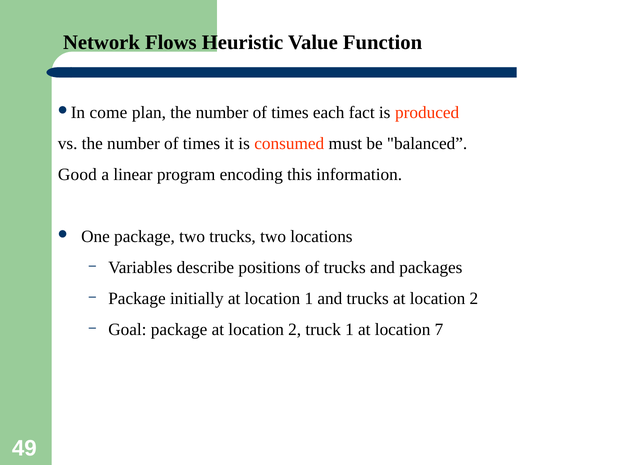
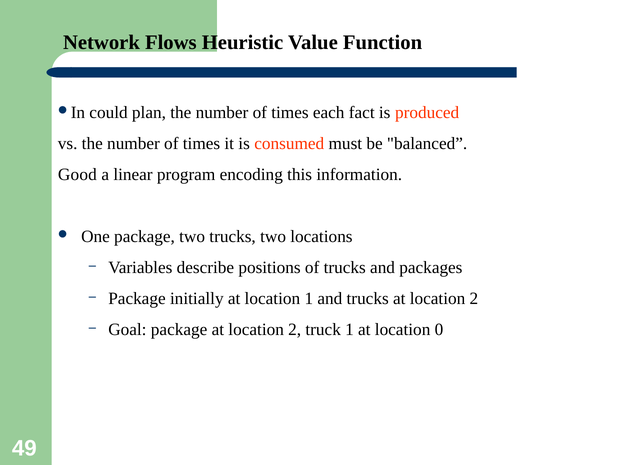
come: come -> could (109, 113)
7: 7 -> 0 (439, 330)
